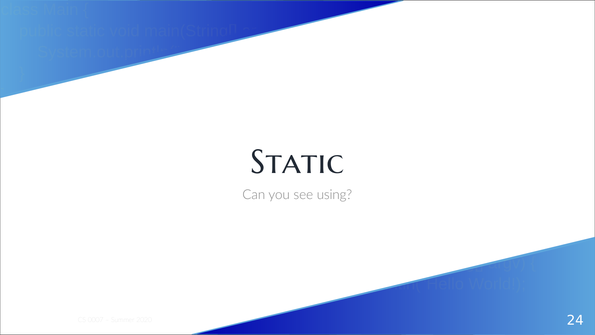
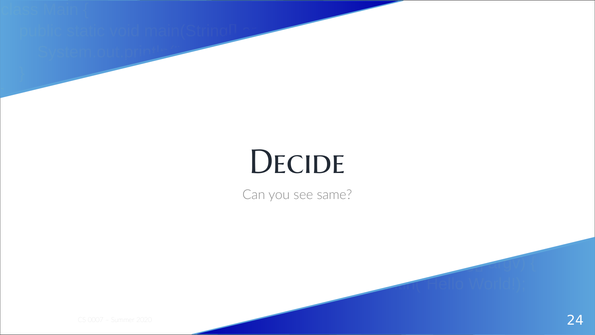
Static: Static -> Decide (297, 162)
using: using -> same (334, 195)
